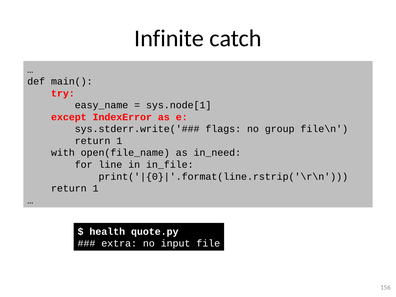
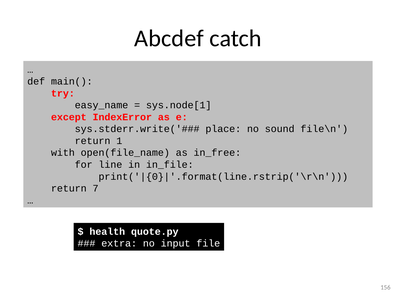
Infinite: Infinite -> Abcdef (169, 38)
flags: flags -> place (223, 129)
group: group -> sound (280, 129)
in_need: in_need -> in_free (217, 153)
1: 1 -> 7 (96, 188)
